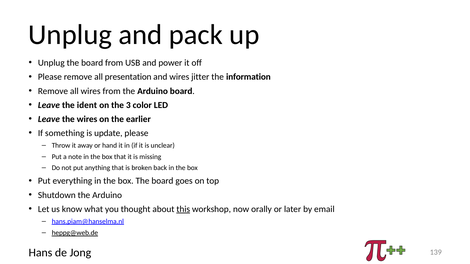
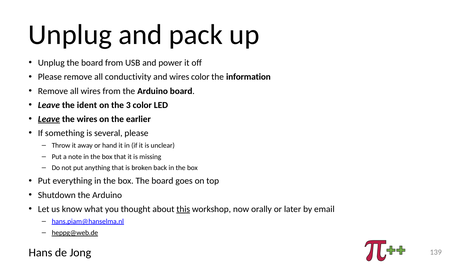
presentation: presentation -> conductivity (128, 77)
wires jitter: jitter -> color (200, 77)
Leave underline: none -> present (49, 119)
update: update -> several (108, 133)
